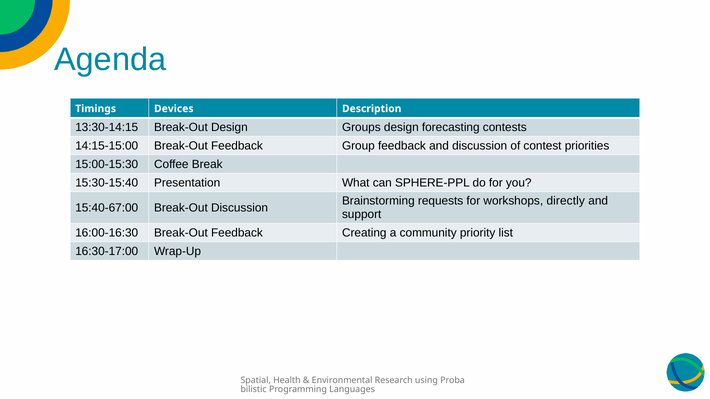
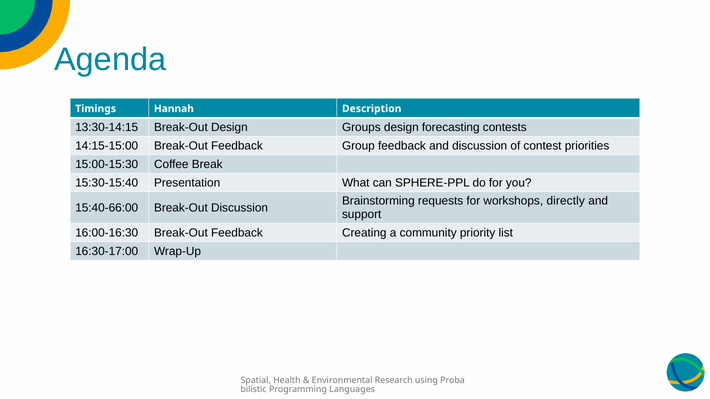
Devices: Devices -> Hannah (174, 109)
15:40-67:00: 15:40-67:00 -> 15:40-66:00 (107, 208)
